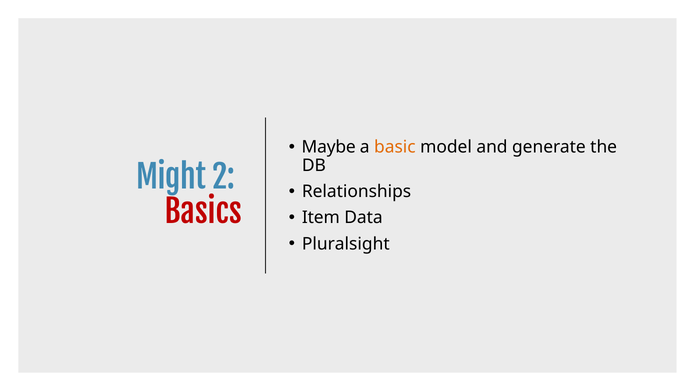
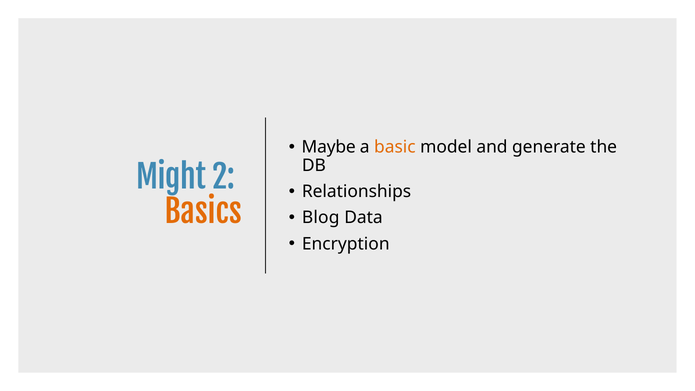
Basics colour: red -> orange (203, 212)
Item: Item -> Blog (321, 218)
Pluralsight: Pluralsight -> Encryption (346, 244)
